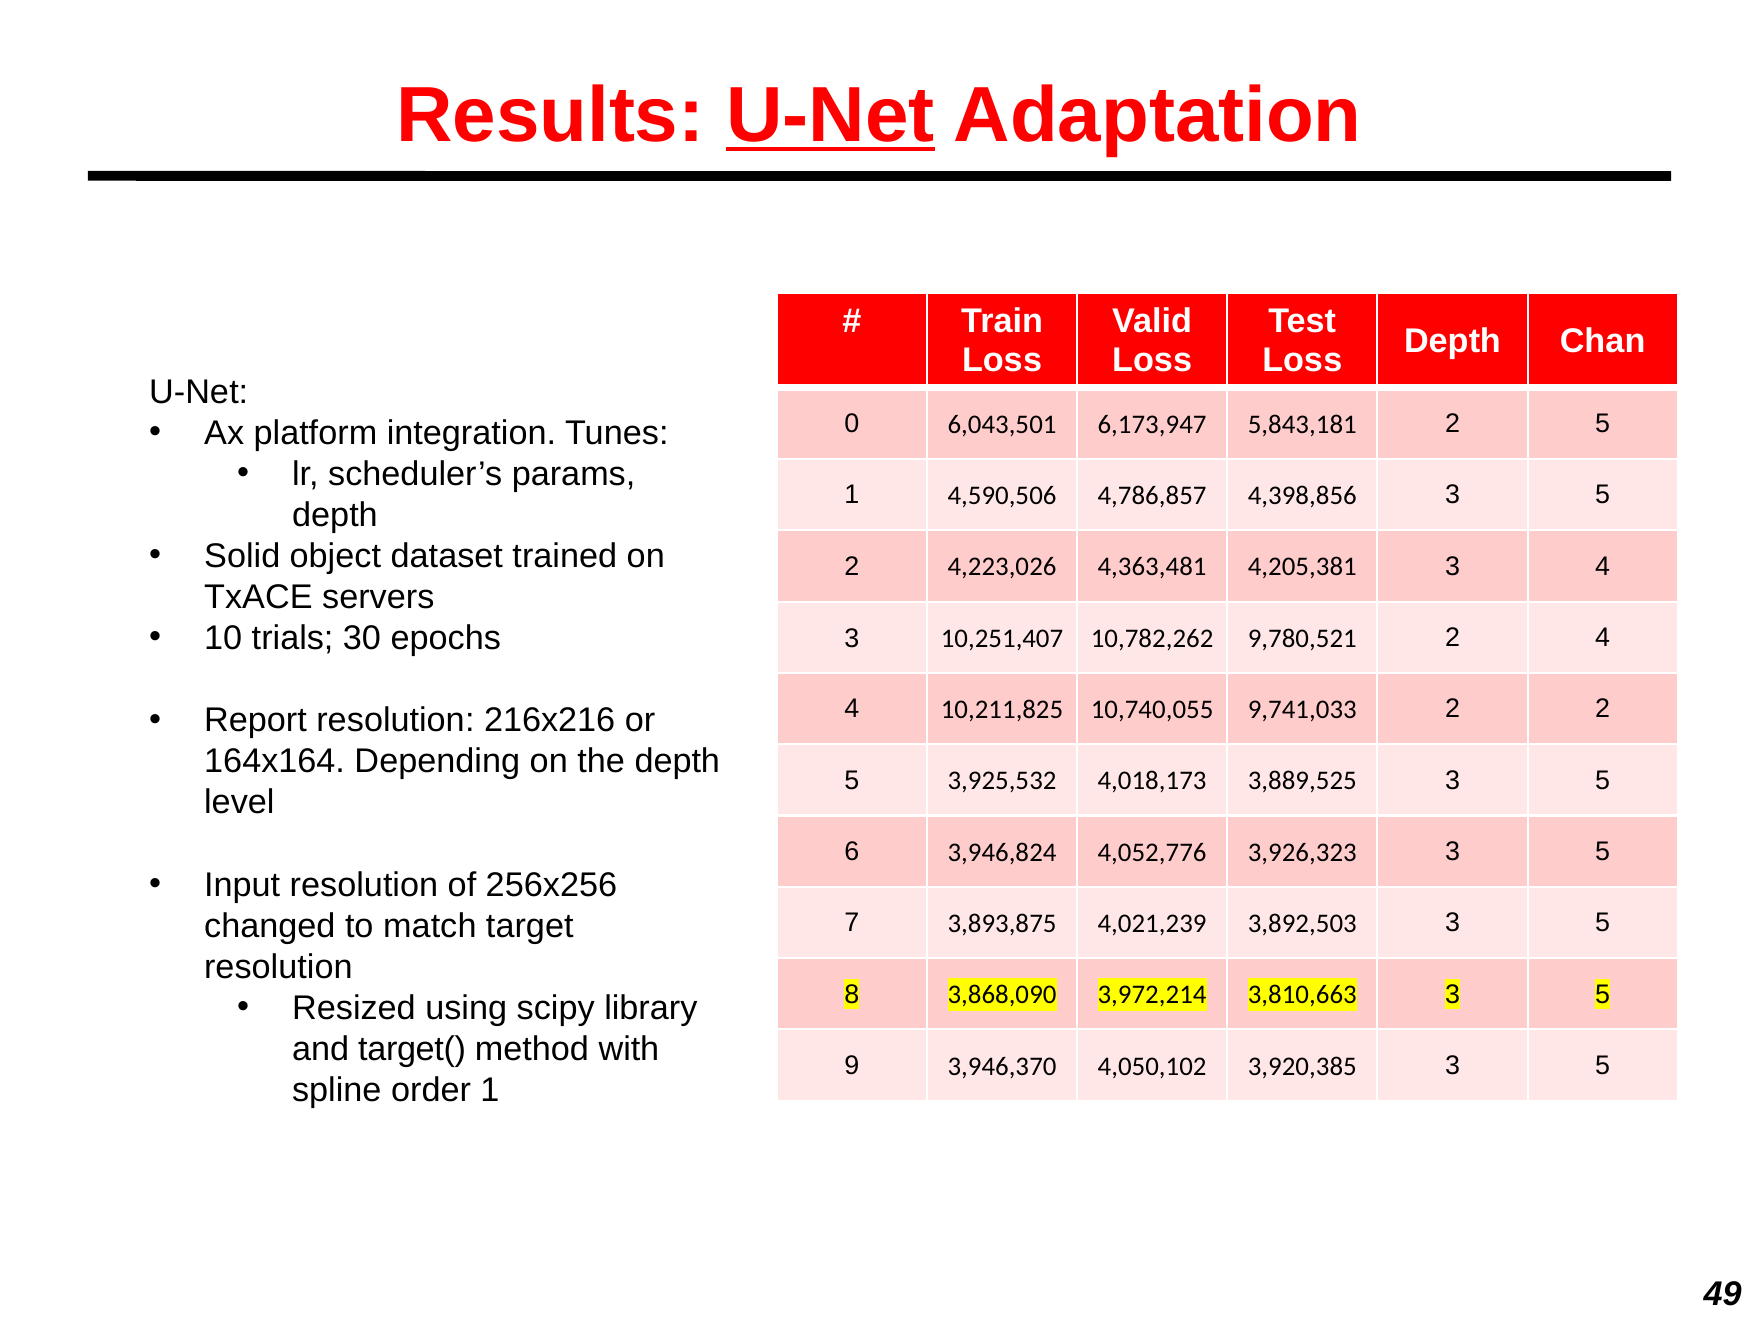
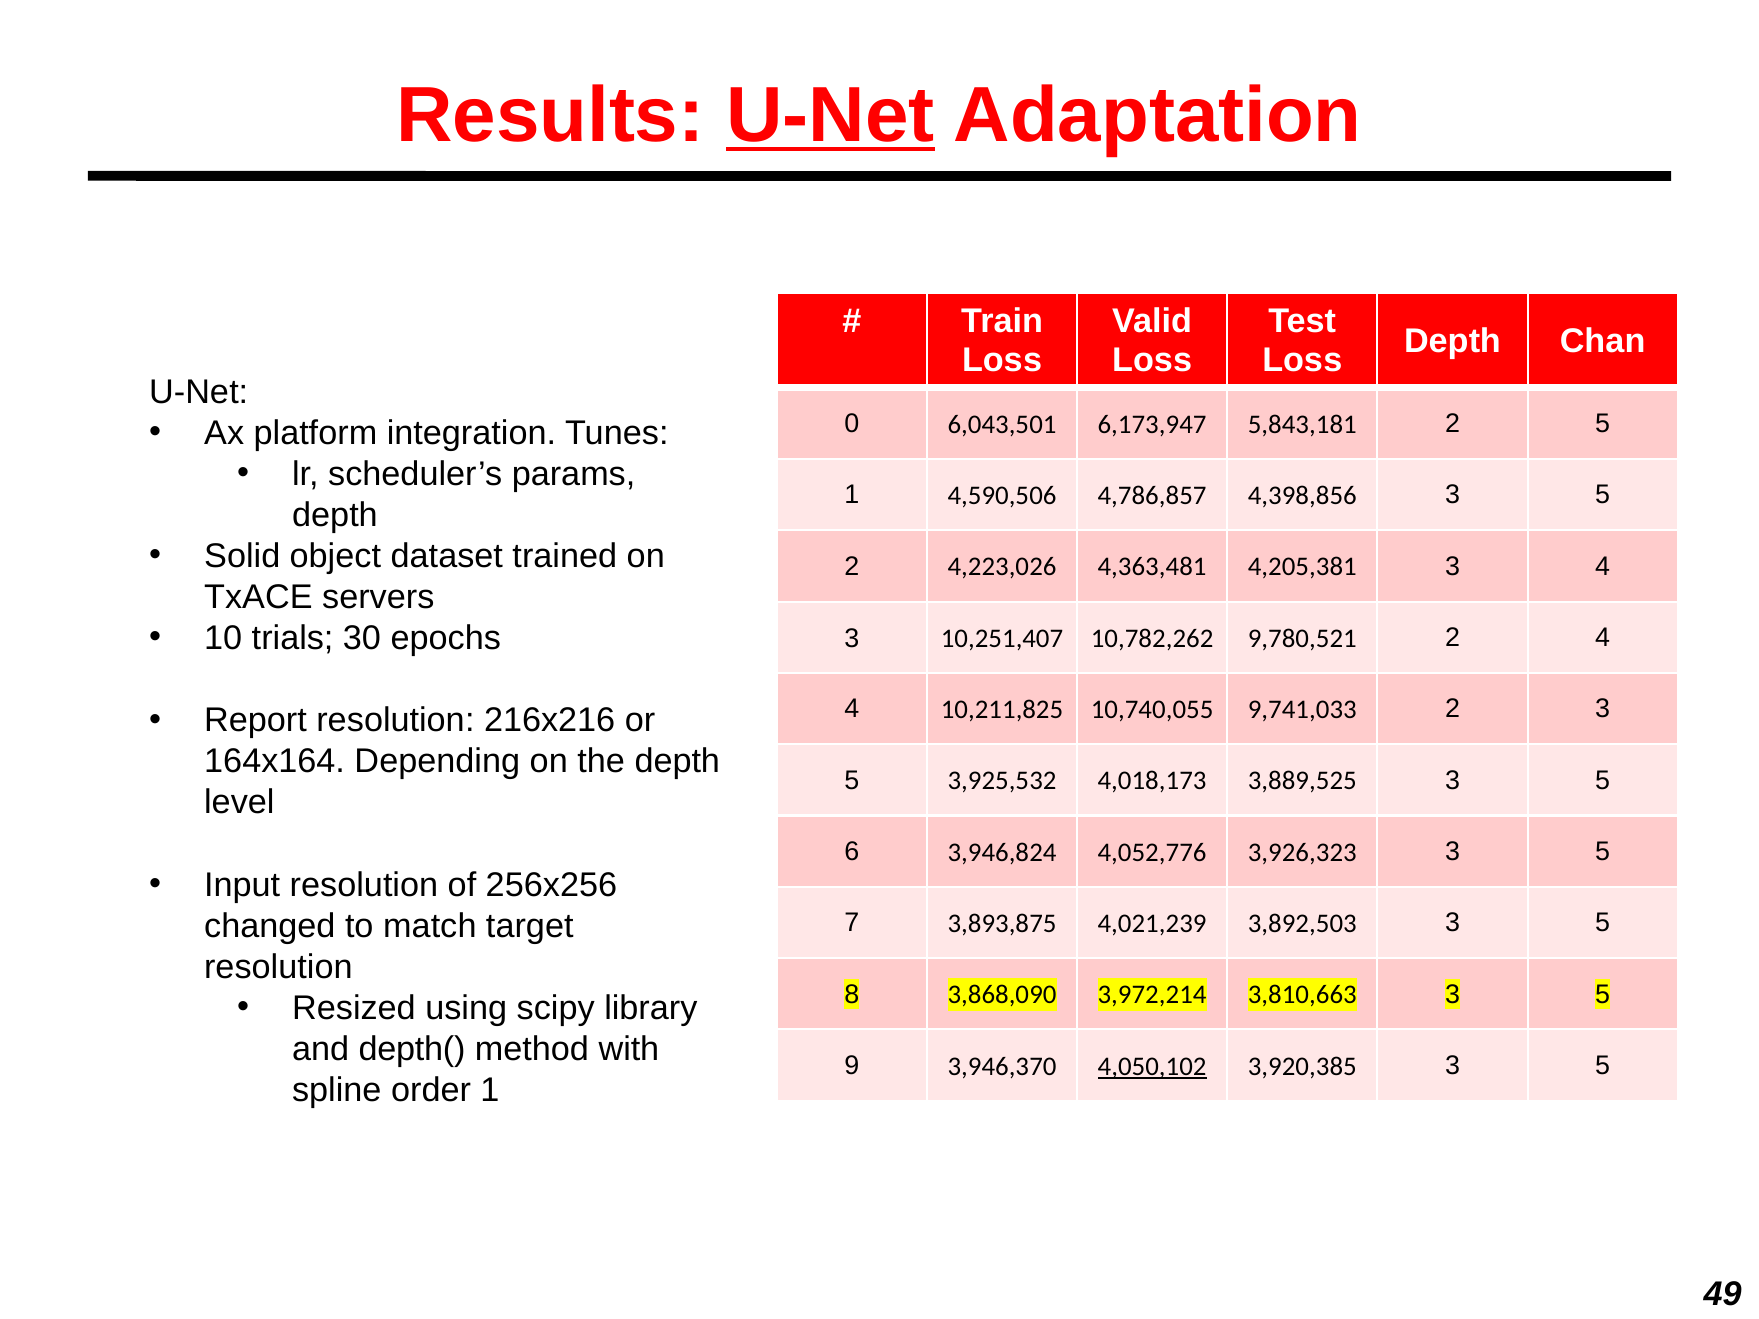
2 2: 2 -> 3 (1603, 709)
target(: target( -> depth( (412, 1049)
4,050,102 underline: none -> present (1152, 1066)
